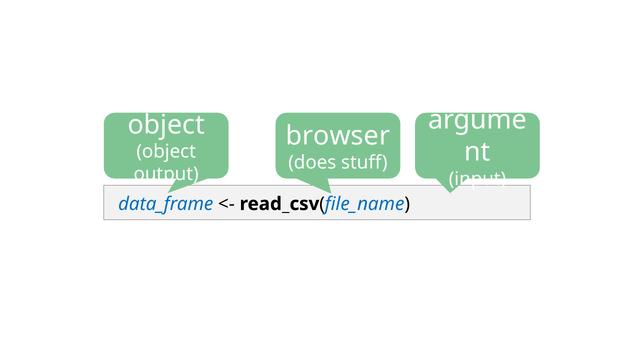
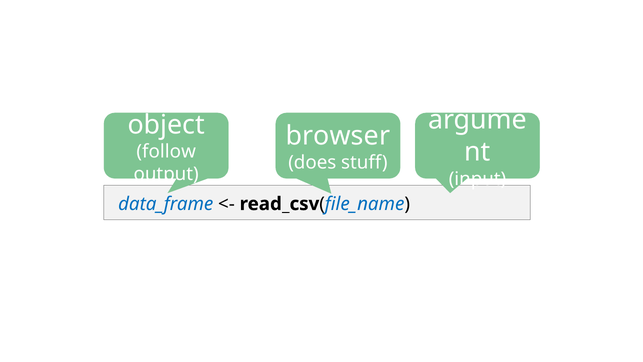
object: object -> follow (166, 151)
